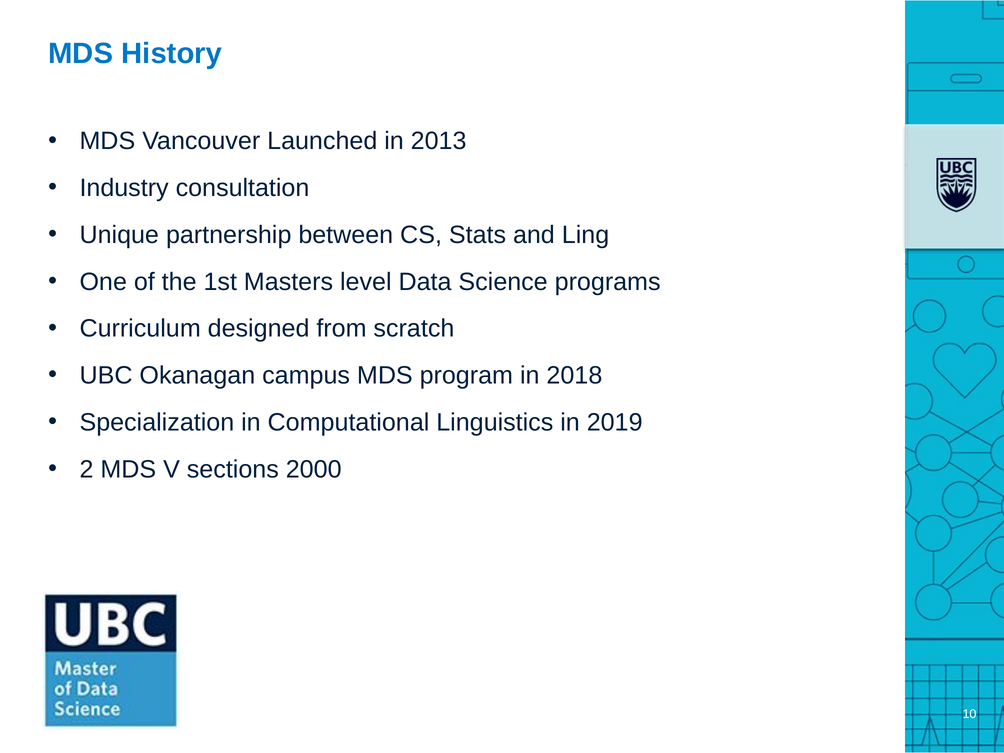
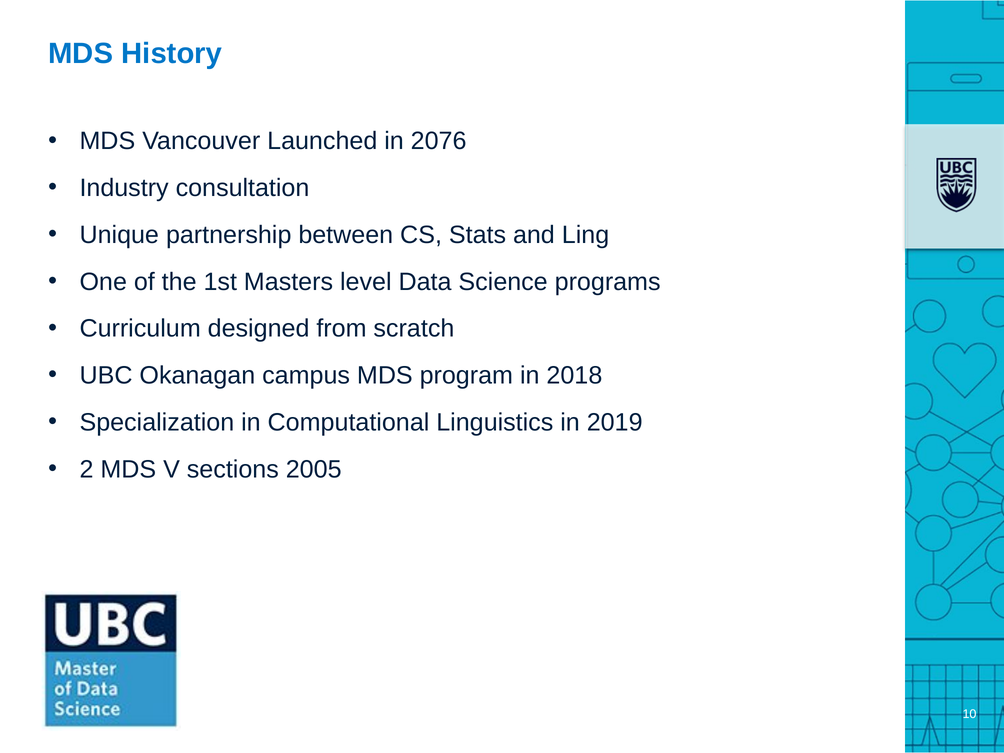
2013: 2013 -> 2076 (439, 141)
2000: 2000 -> 2005 (314, 469)
